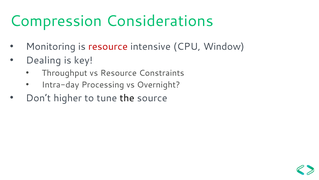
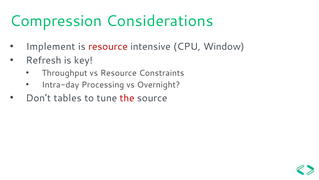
Monitoring: Monitoring -> Implement (51, 46)
Dealing: Dealing -> Refresh (44, 60)
higher: higher -> tables (68, 98)
the colour: black -> red (127, 98)
